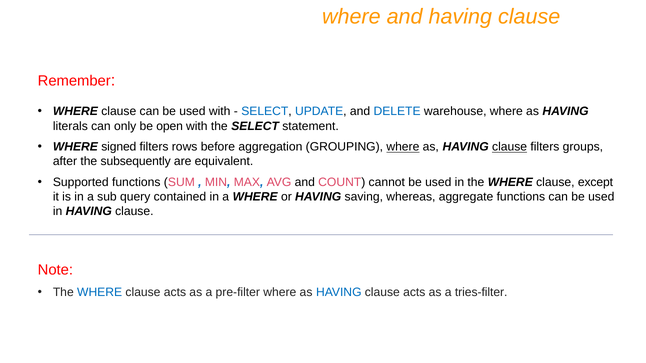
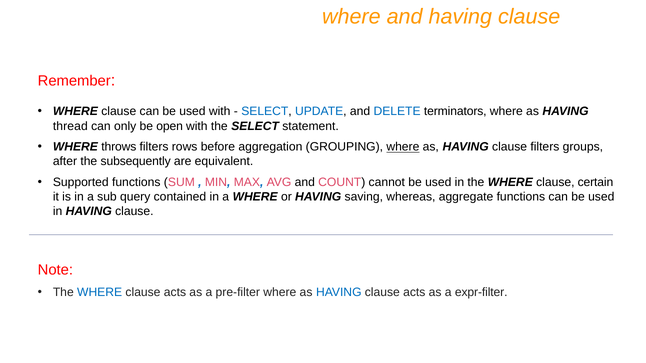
warehouse: warehouse -> terminators (455, 112)
literals: literals -> thread (70, 126)
signed: signed -> throws (119, 147)
clause underline: present -> none (510, 147)
except: except -> certain (595, 183)
tries-filter: tries-filter -> expr-filter (481, 293)
